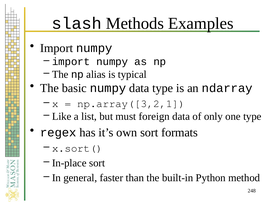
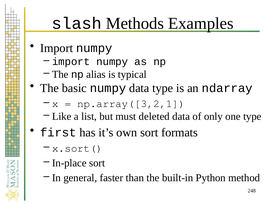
foreign: foreign -> deleted (154, 116)
regex: regex -> first (58, 133)
